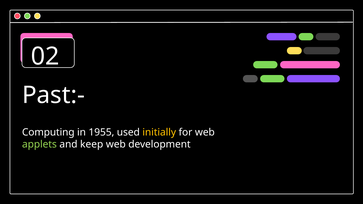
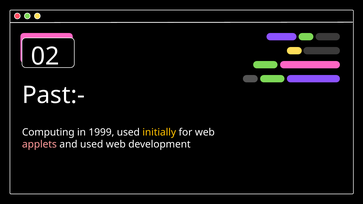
1955: 1955 -> 1999 (101, 132)
applets colour: light green -> pink (39, 144)
and keep: keep -> used (92, 144)
